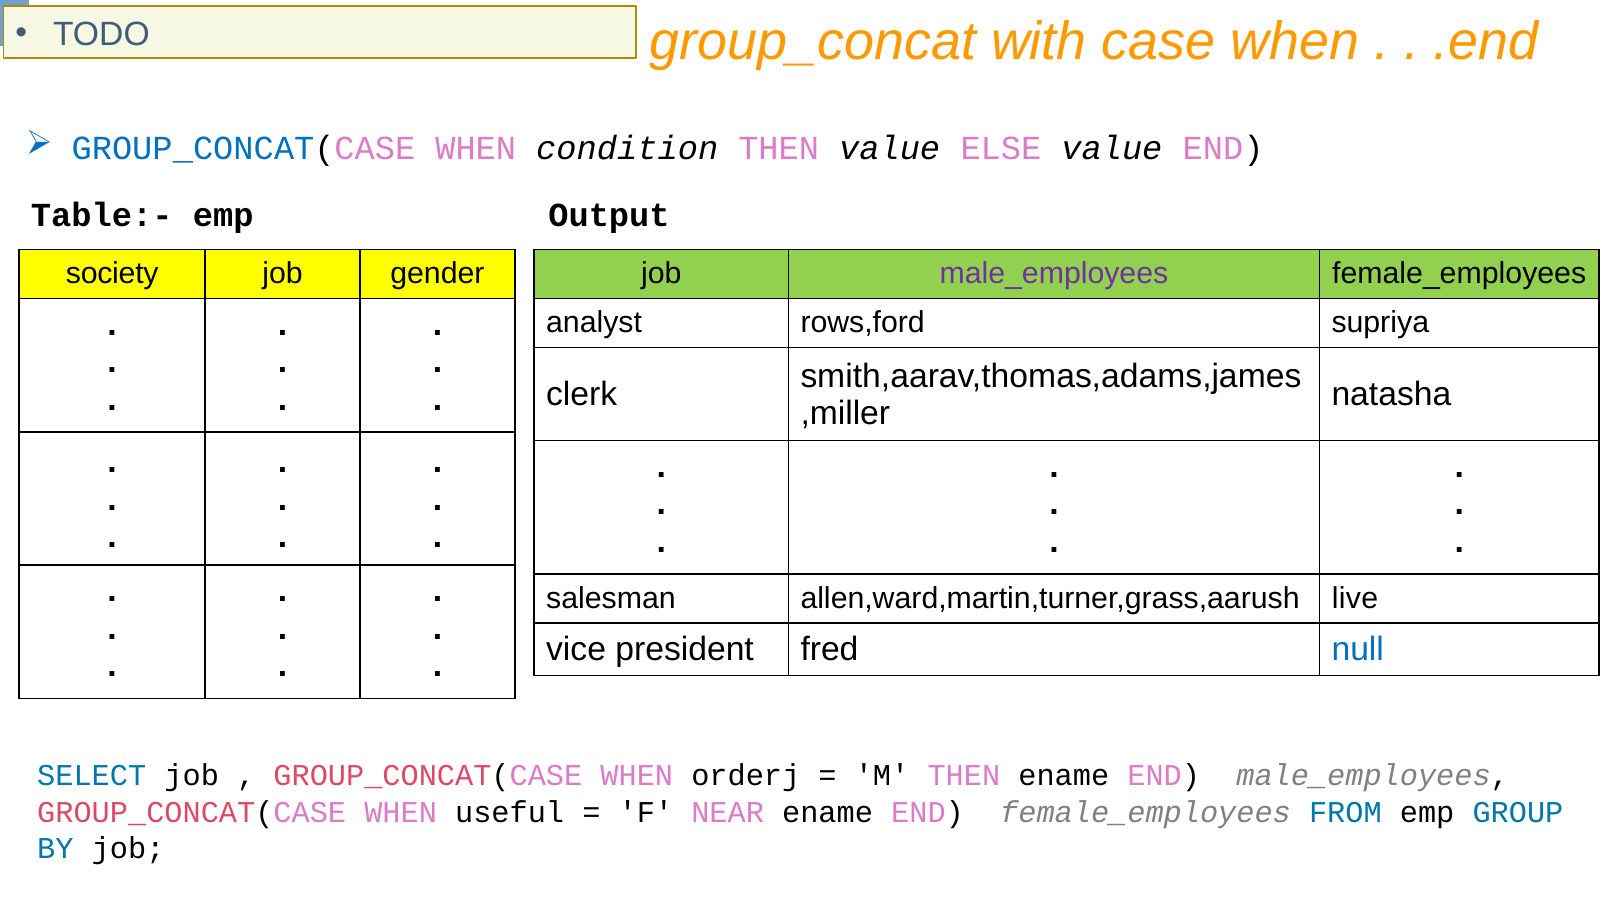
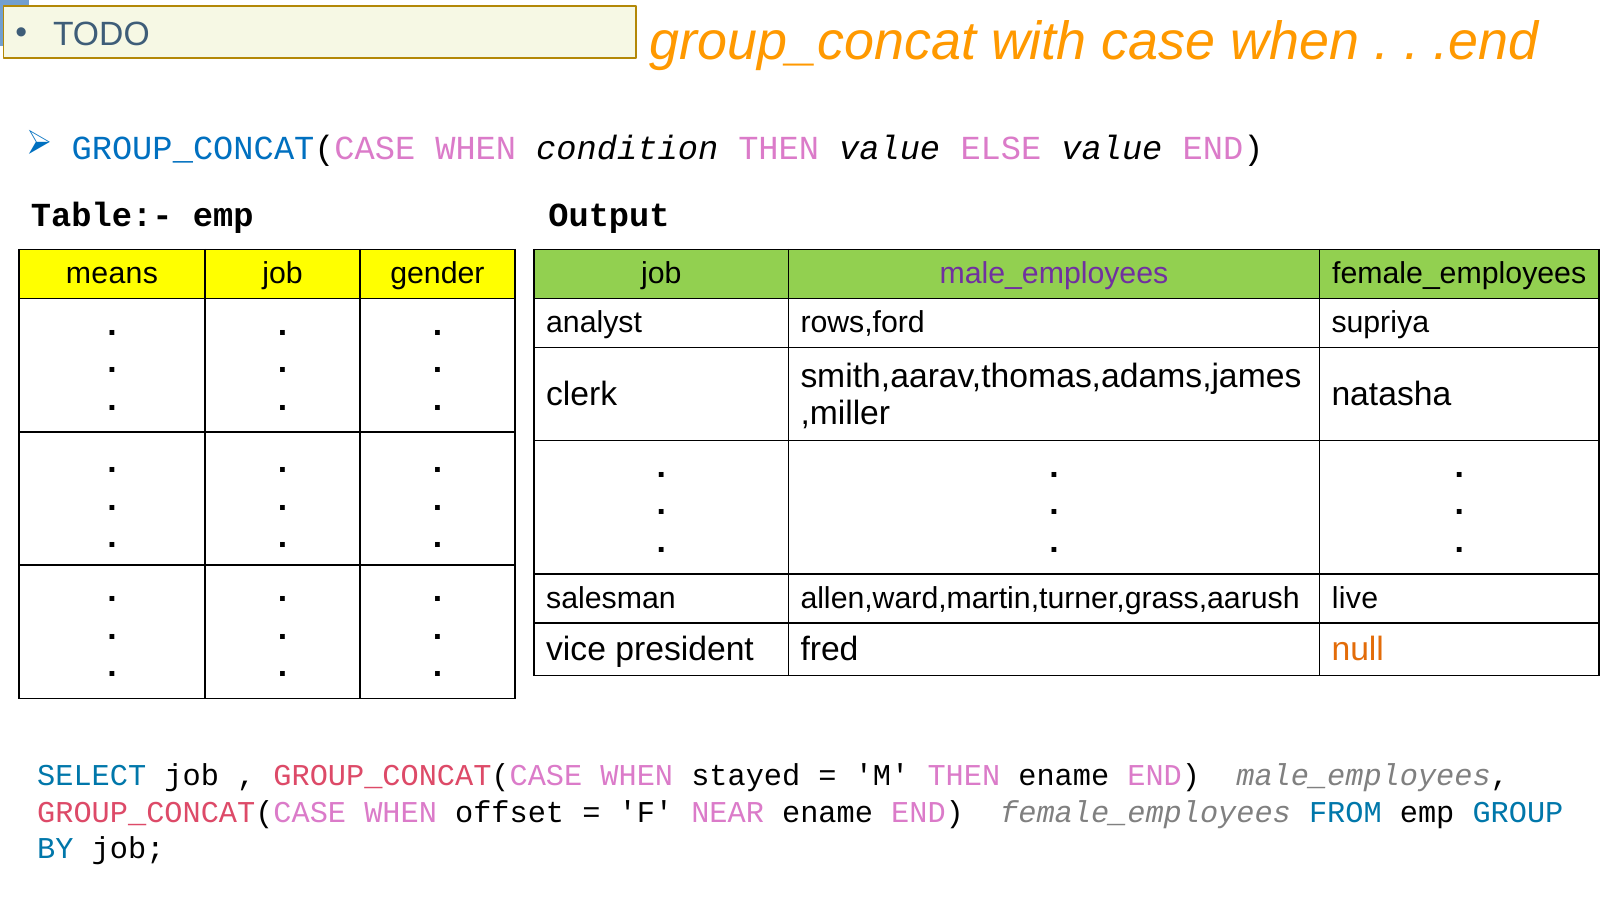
society: society -> means (112, 273)
null colour: blue -> orange (1358, 650)
orderj: orderj -> stayed (746, 776)
useful: useful -> offset (510, 812)
